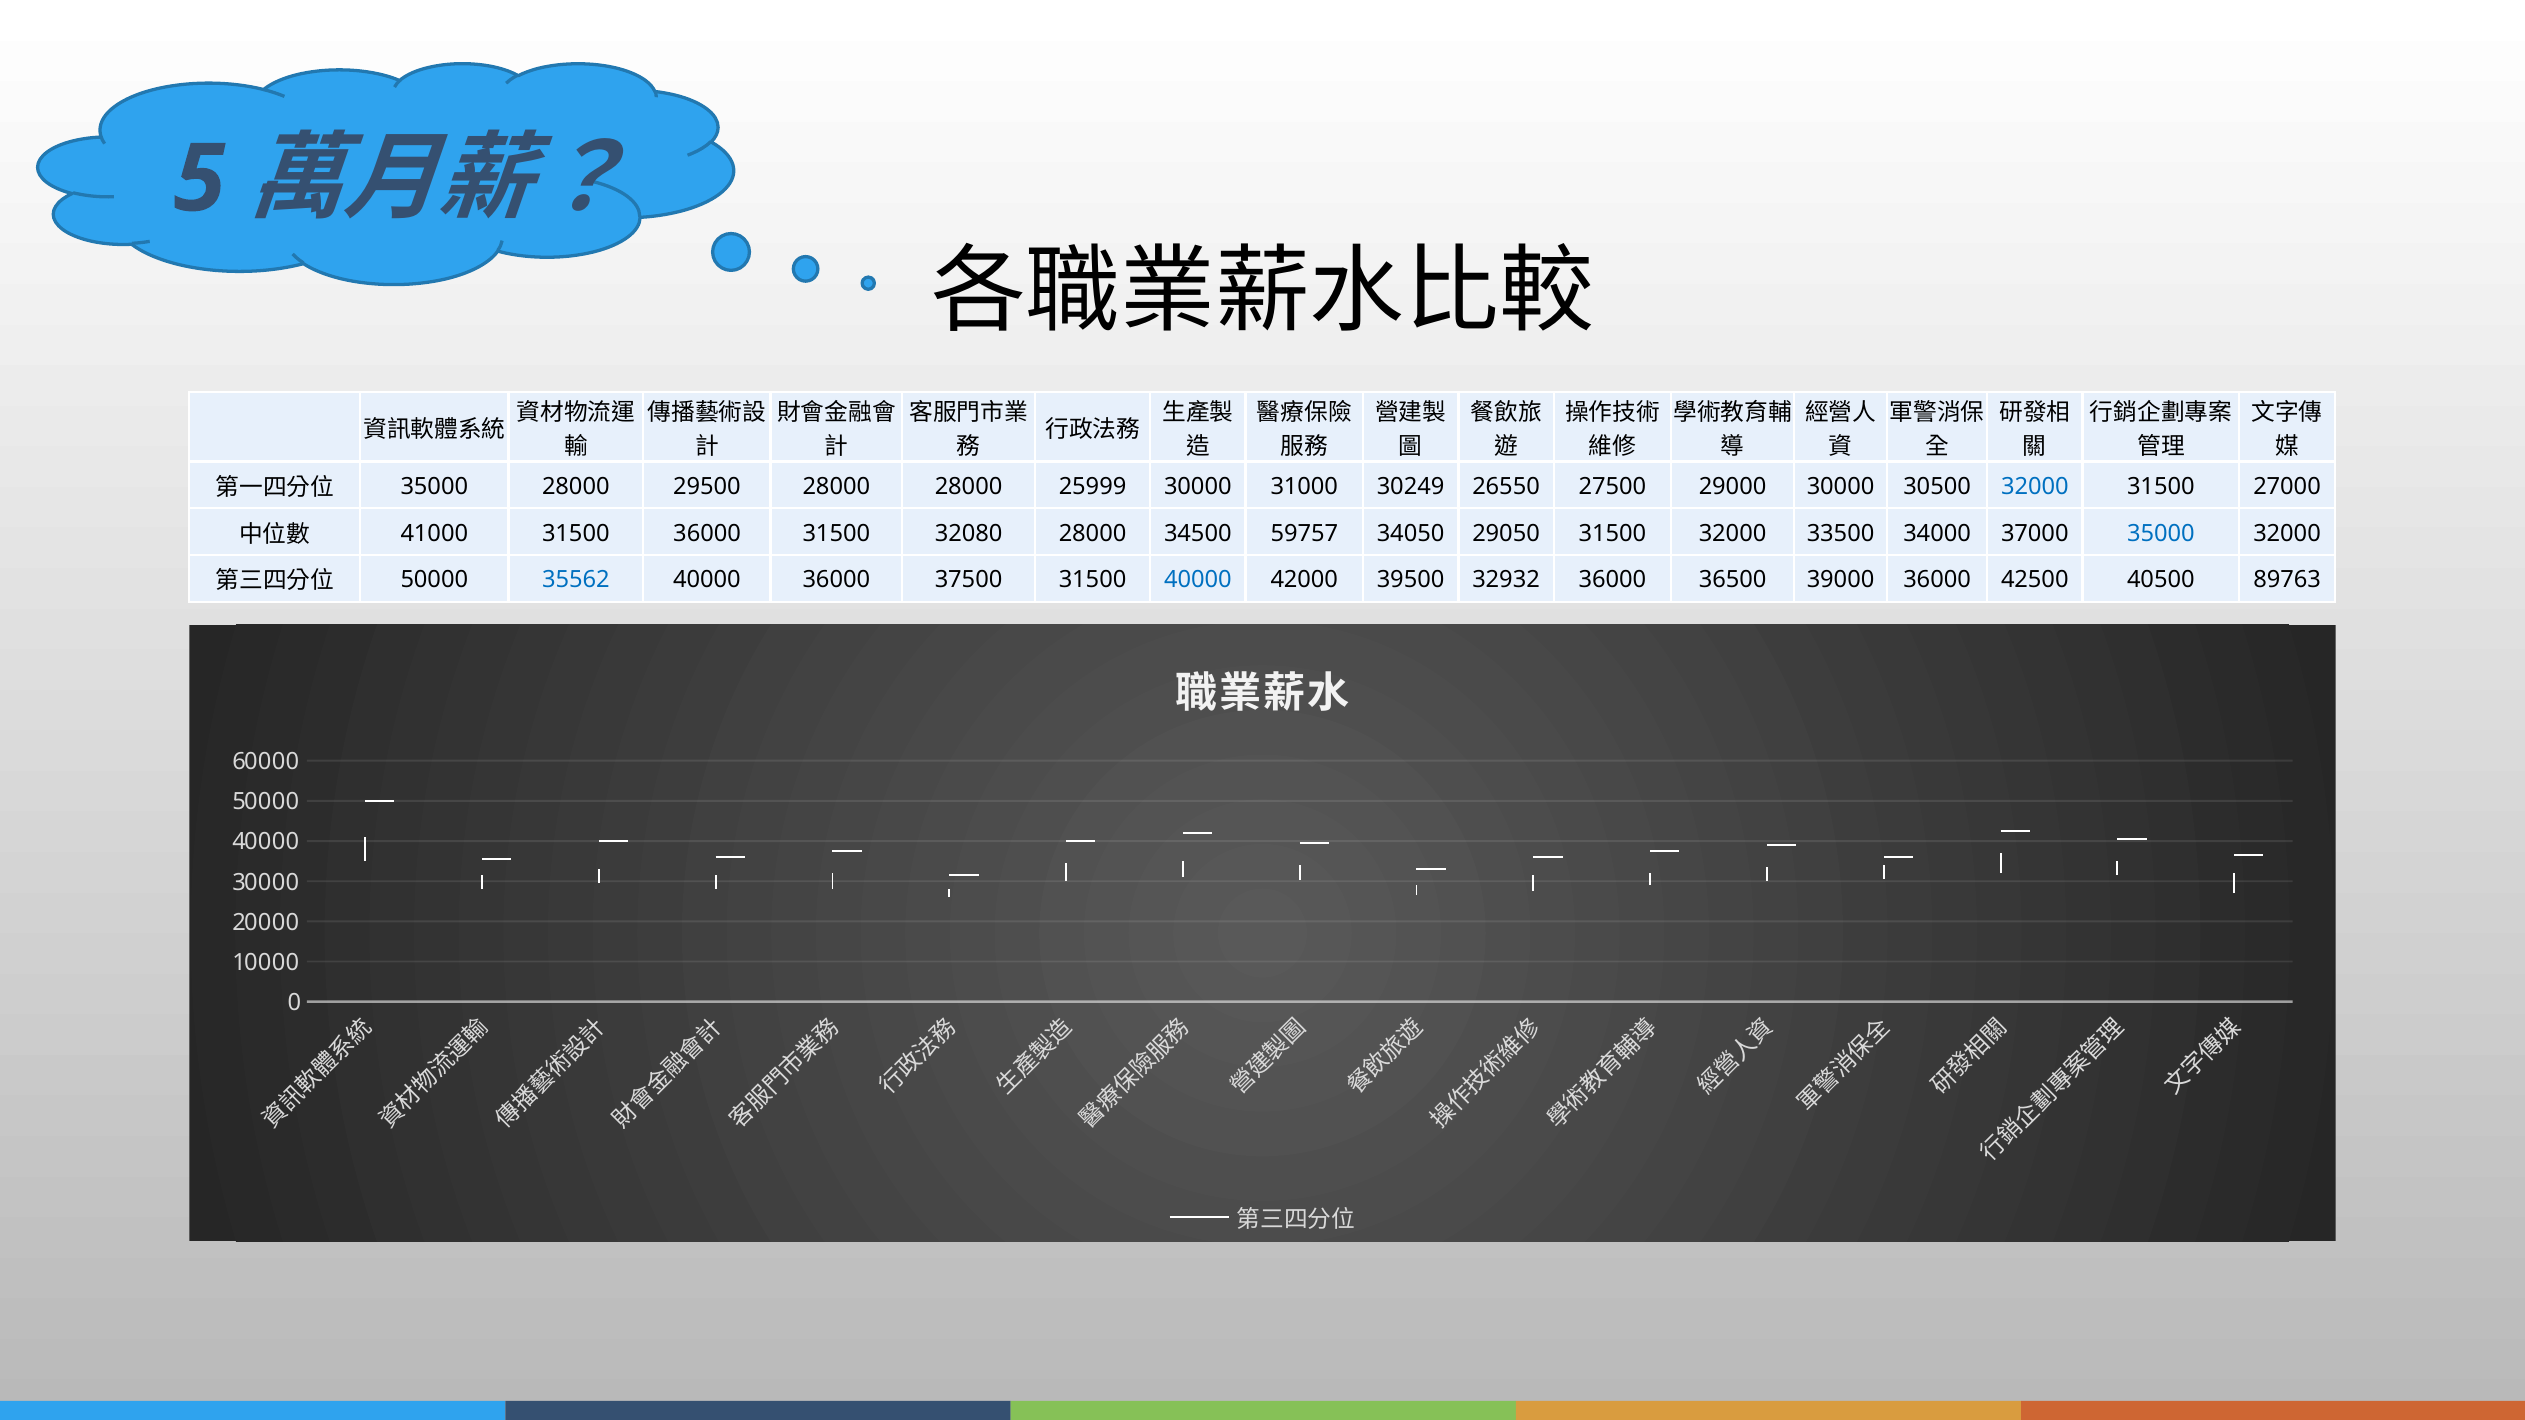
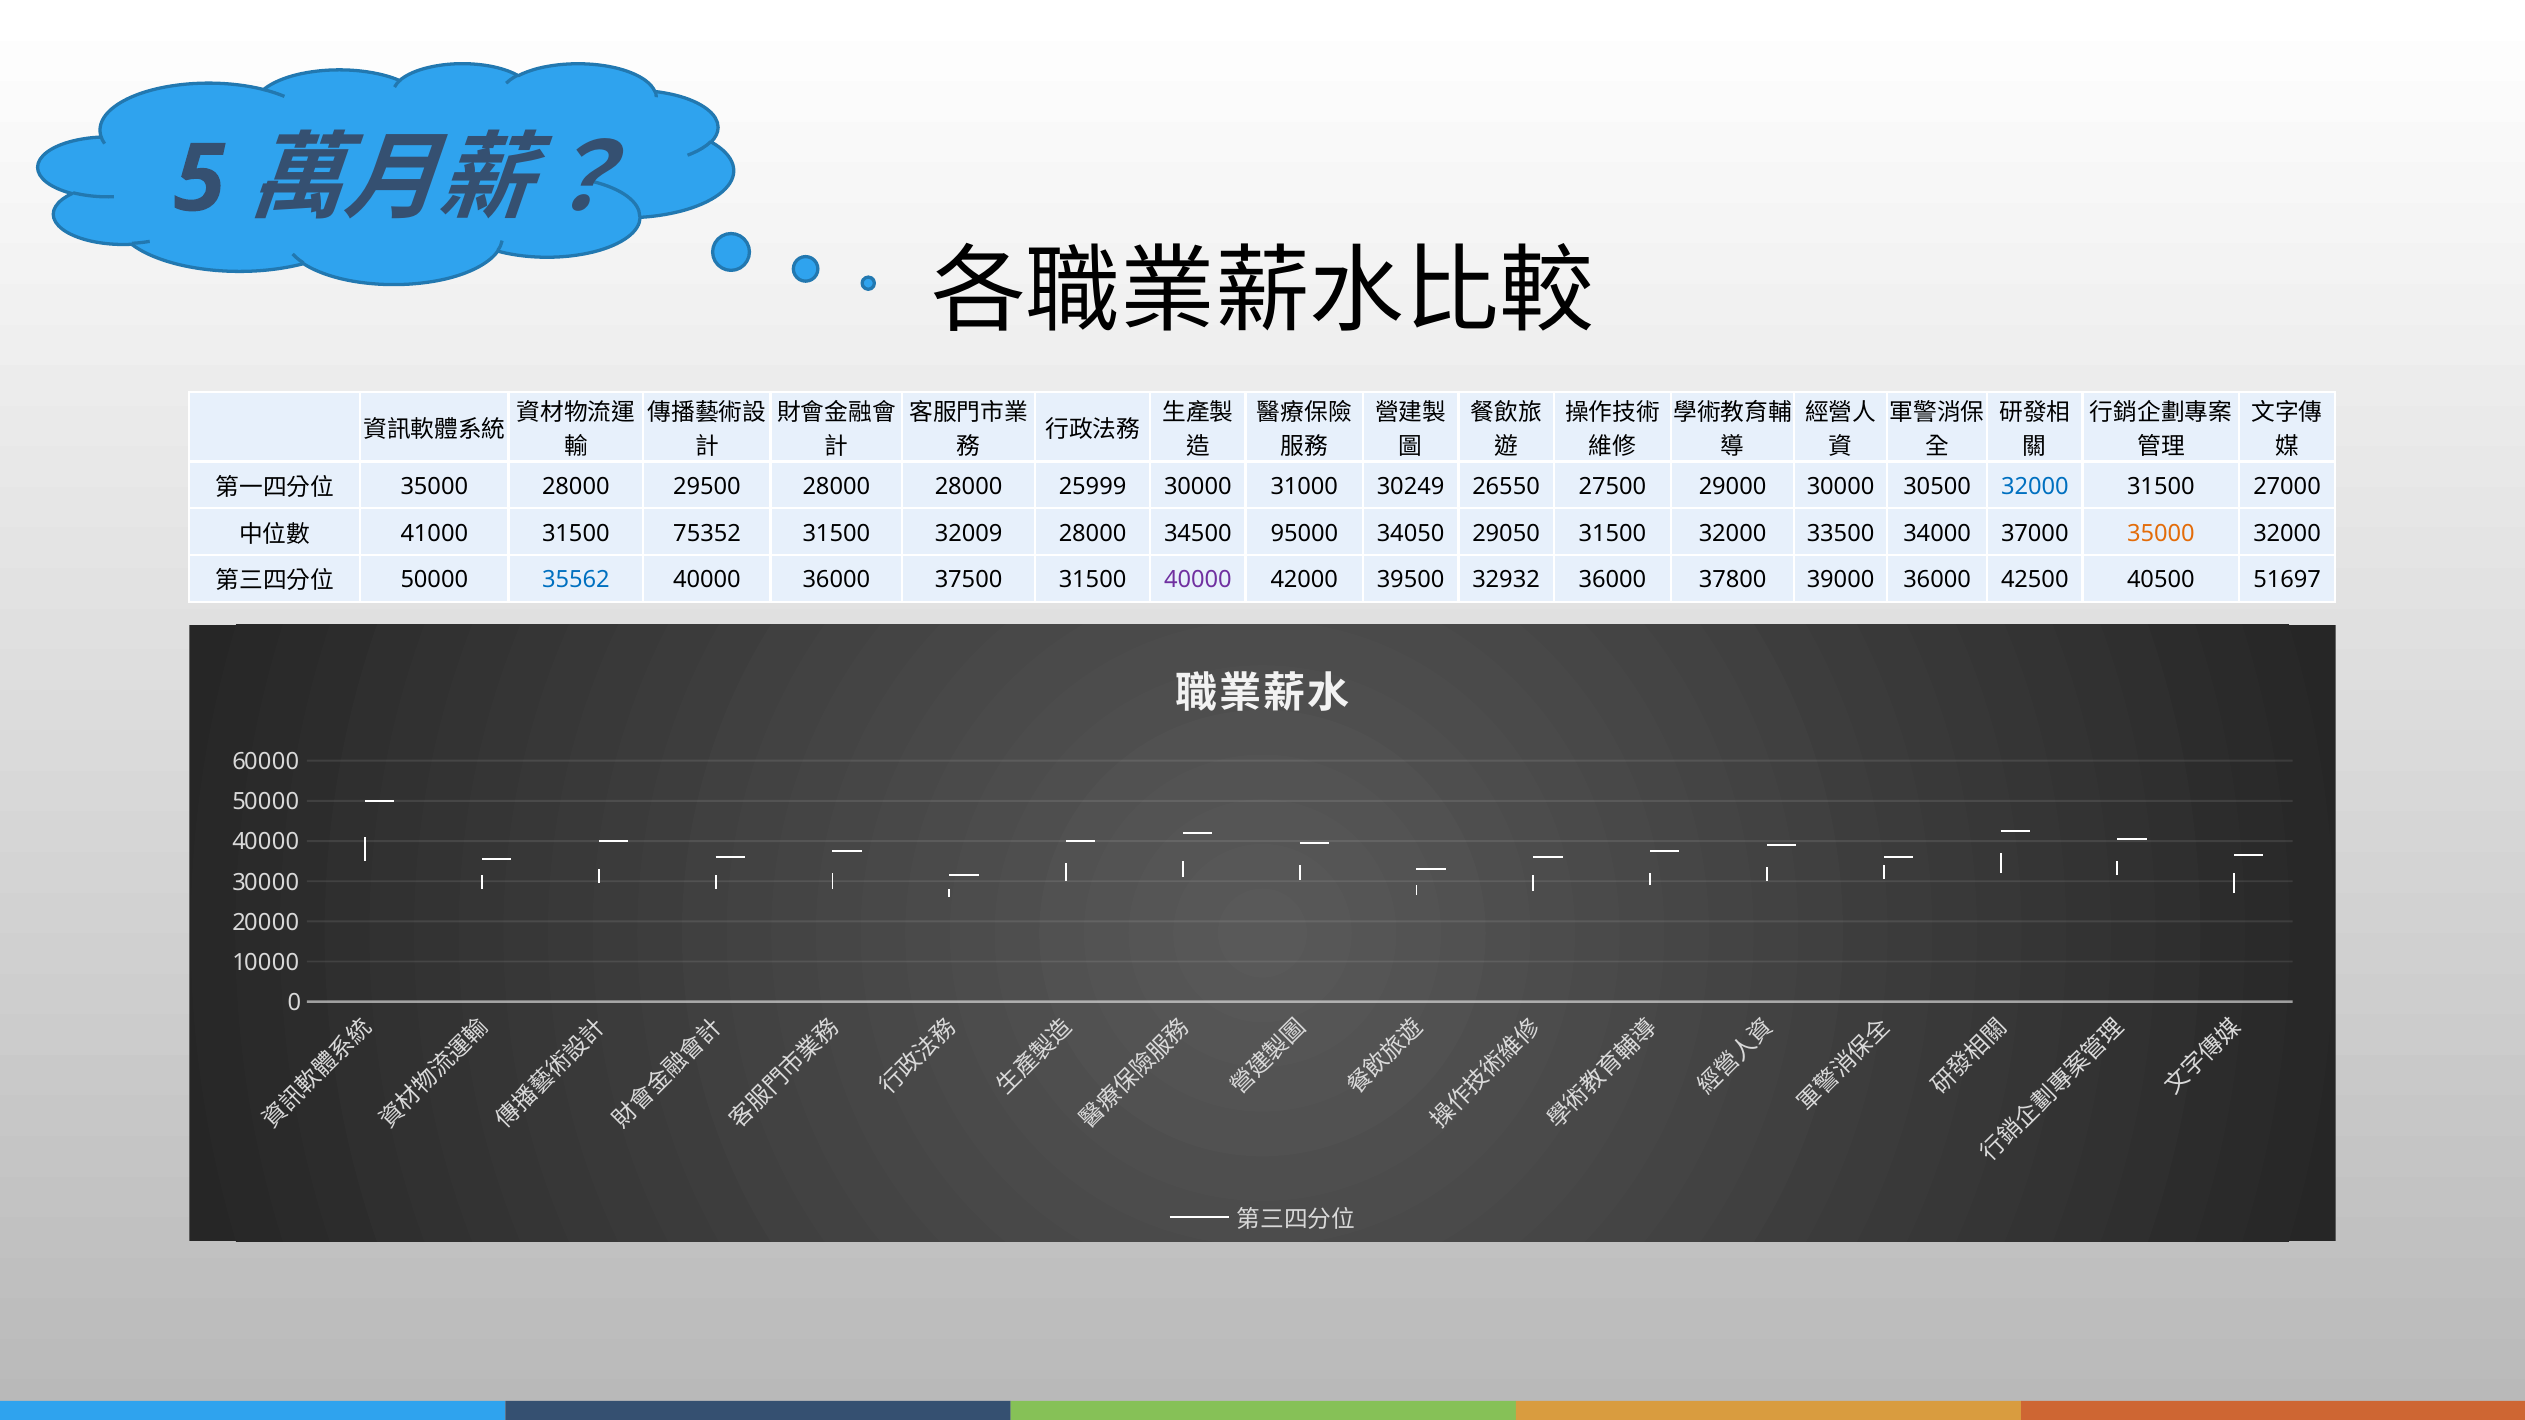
31500 36000: 36000 -> 75352 (707, 533)
32080: 32080 -> 32009 (969, 533)
59757: 59757 -> 95000 (1304, 533)
35000 colour: blue -> orange (2161, 533)
40000 colour: blue -> purple (1198, 580)
36500: 36500 -> 37800 (1733, 580)
89763: 89763 -> 51697 (2287, 580)
